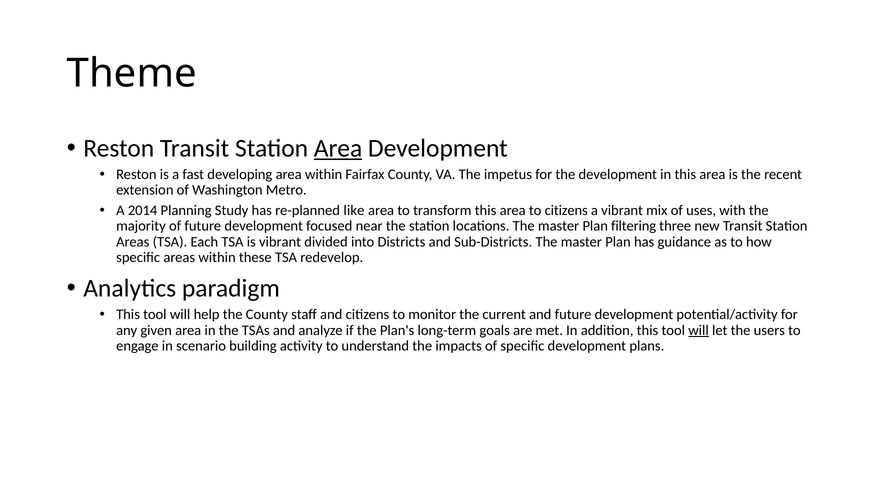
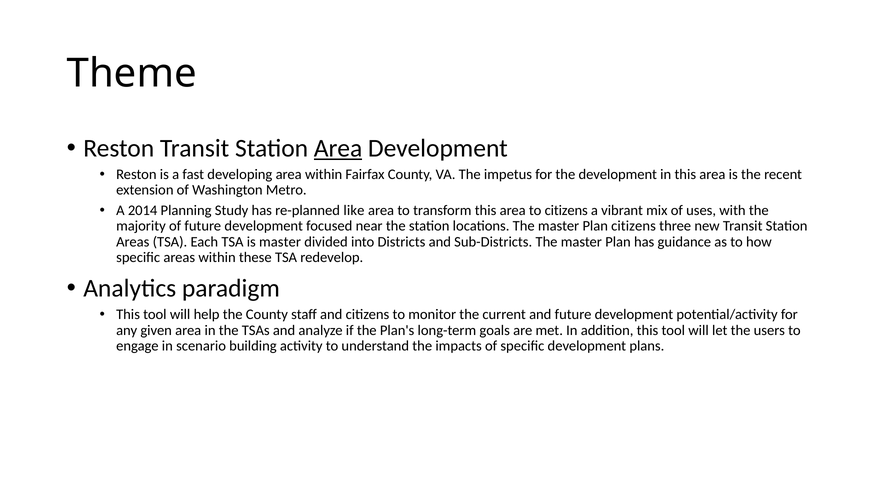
Plan filtering: filtering -> citizens (634, 226)
is vibrant: vibrant -> master (280, 242)
will underline: present -> none (699, 331)
